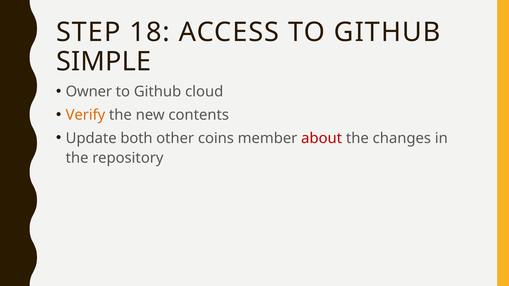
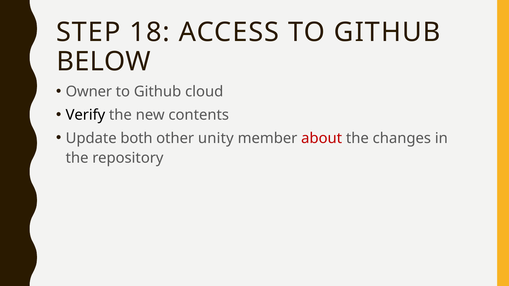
SIMPLE: SIMPLE -> BELOW (104, 62)
Verify colour: orange -> black (85, 115)
coins: coins -> unity (216, 138)
